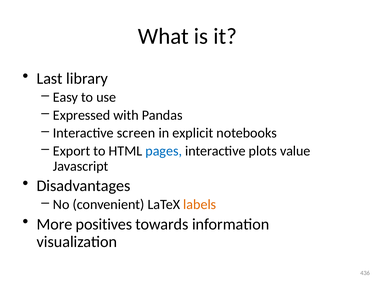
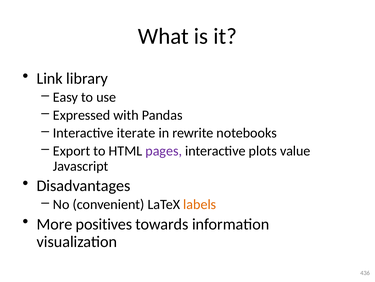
Last: Last -> Link (50, 78)
screen: screen -> iterate (136, 133)
explicit: explicit -> rewrite (193, 133)
pages colour: blue -> purple (164, 151)
